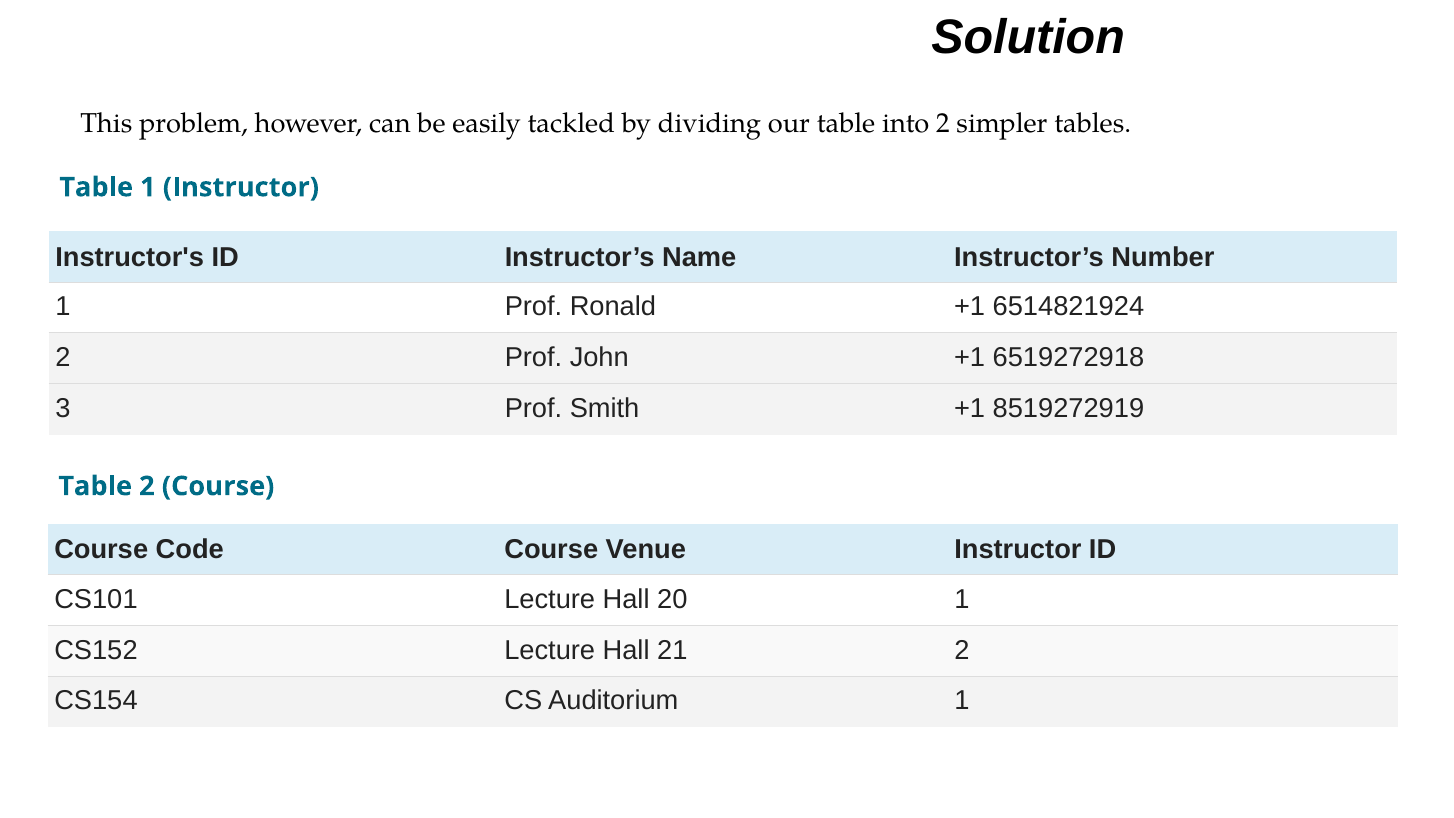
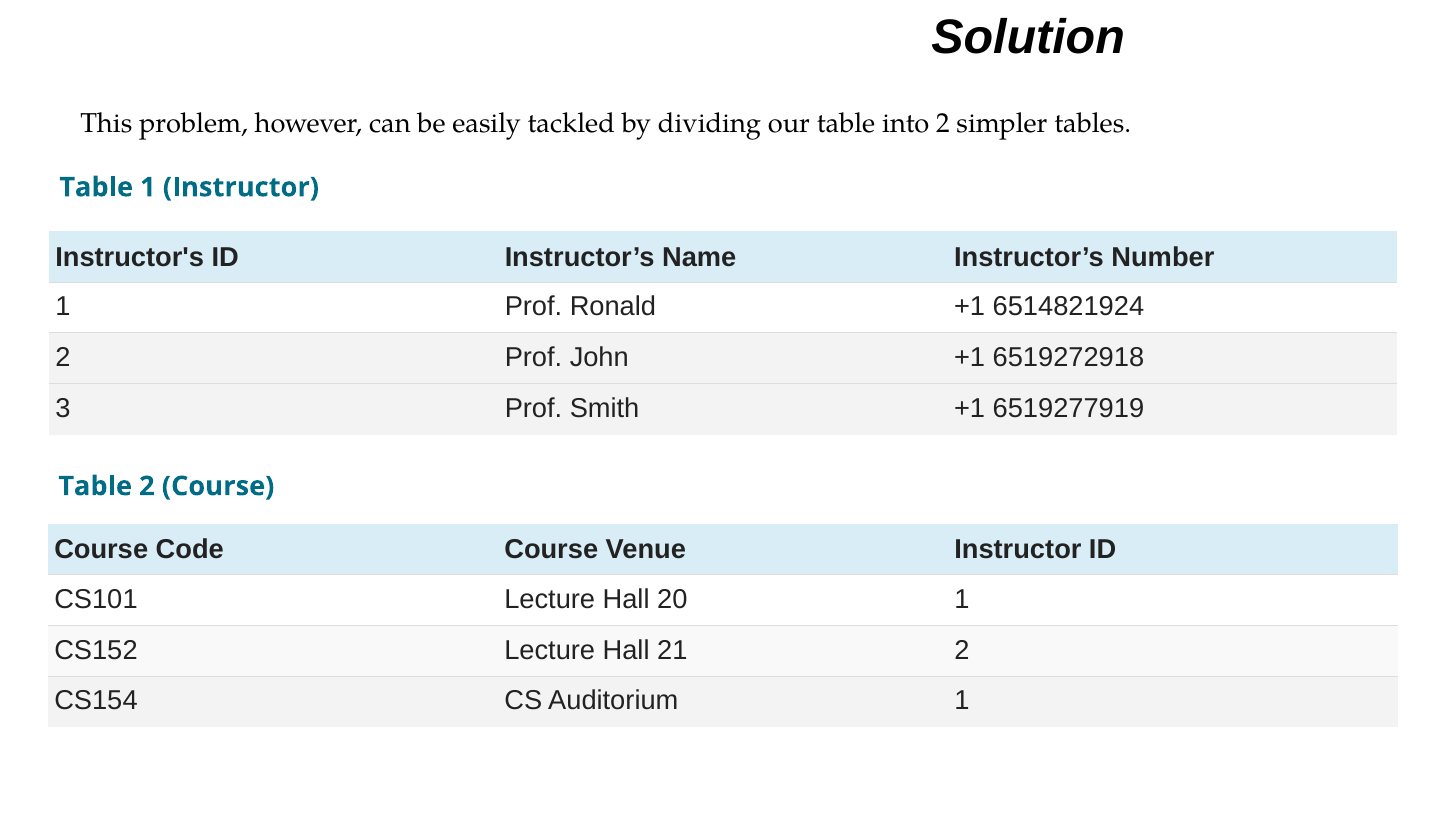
8519272919: 8519272919 -> 6519277919 (1068, 409)
